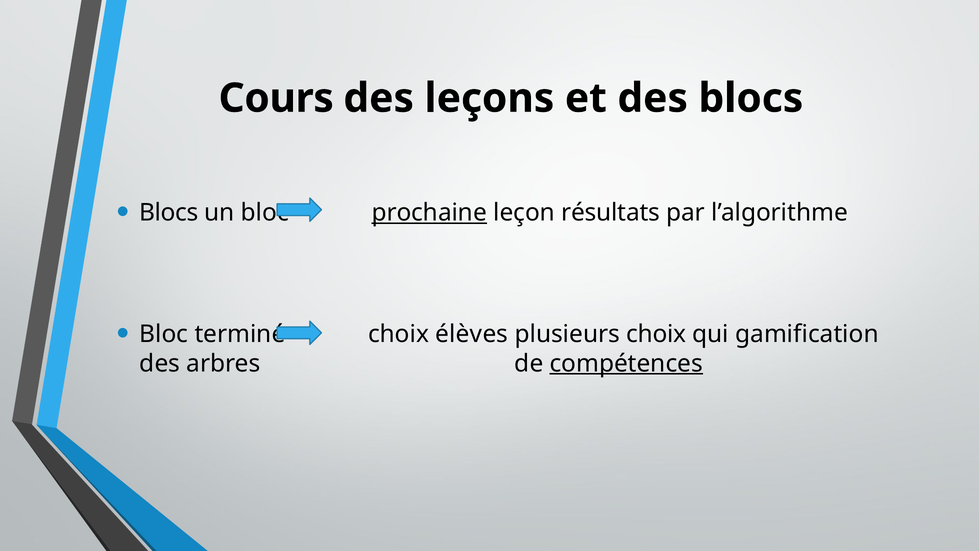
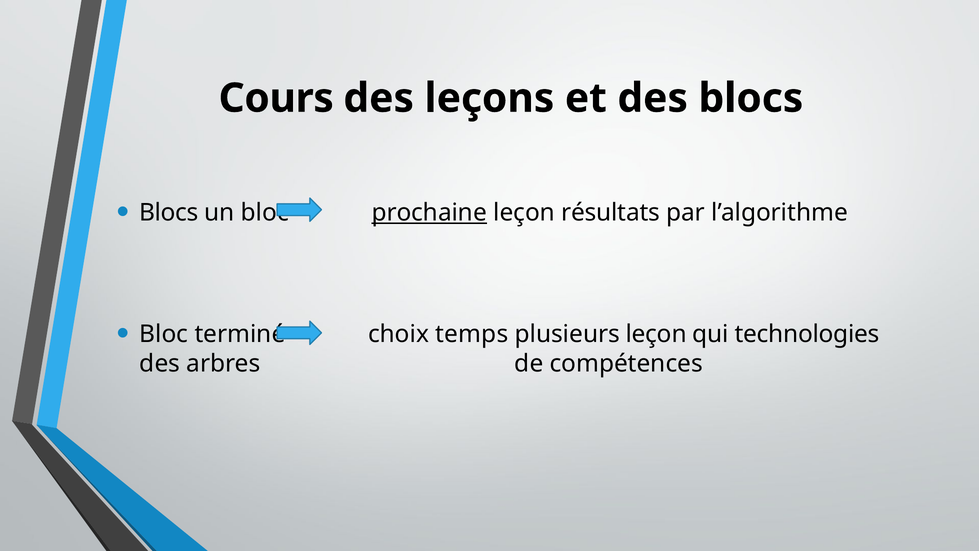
élèves: élèves -> temps (472, 334)
plusieurs choix: choix -> leçon (656, 334)
gamification: gamification -> technologies (807, 334)
compétences underline: present -> none (626, 363)
